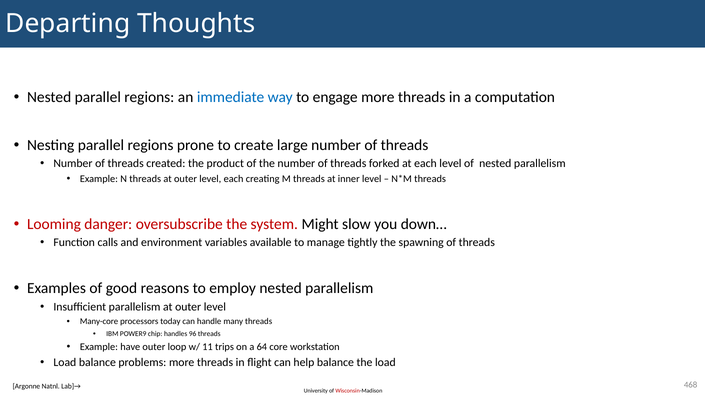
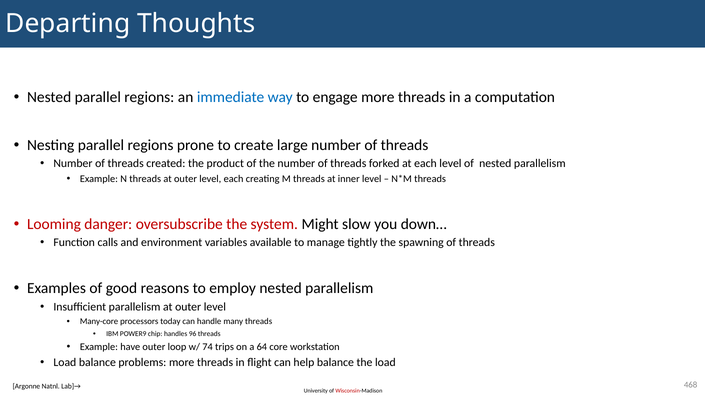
11: 11 -> 74 (208, 348)
